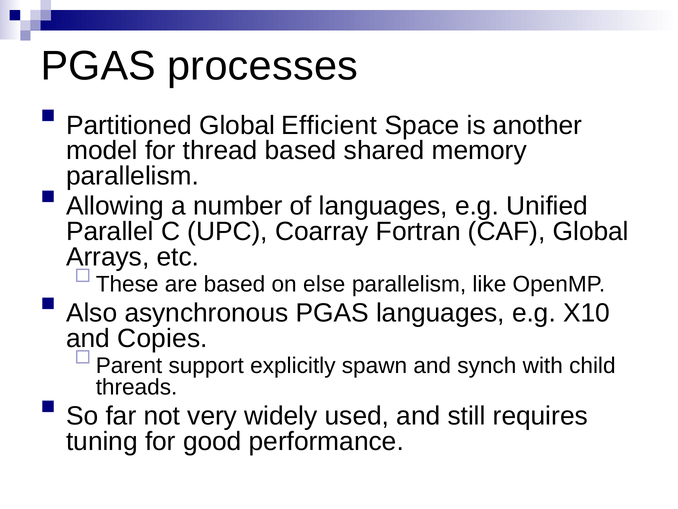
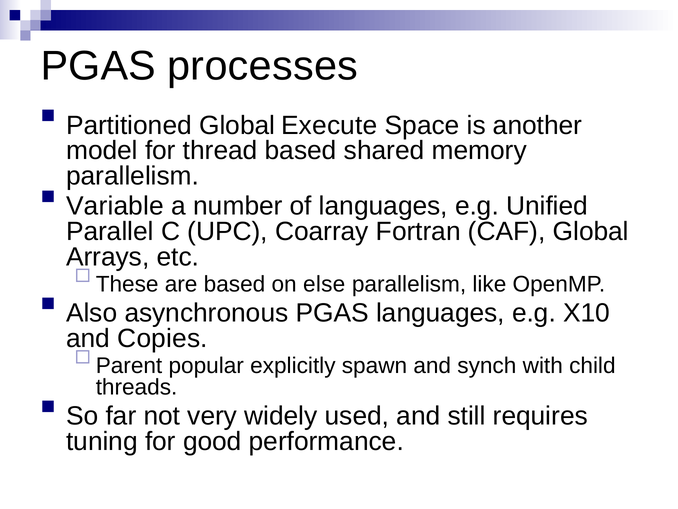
Efficient: Efficient -> Execute (329, 125)
Allowing: Allowing -> Variable (115, 206)
support: support -> popular (206, 365)
